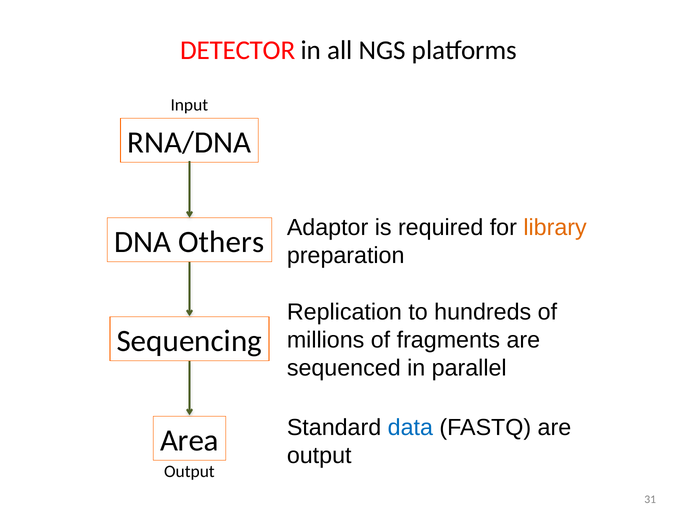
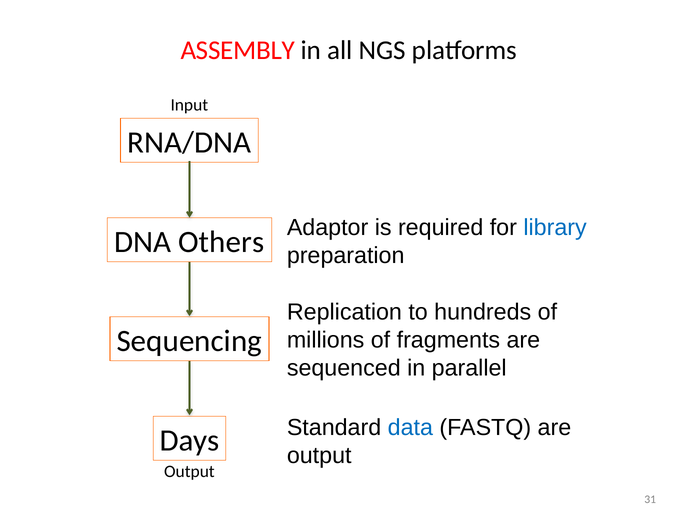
DETECTOR: DETECTOR -> ASSEMBLY (238, 50)
library colour: orange -> blue (555, 228)
Area: Area -> Days (190, 441)
